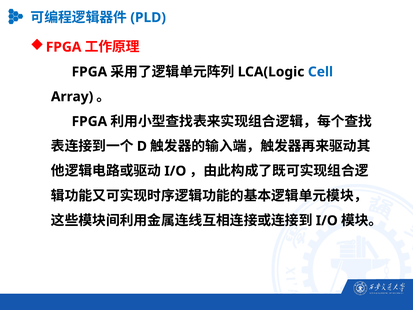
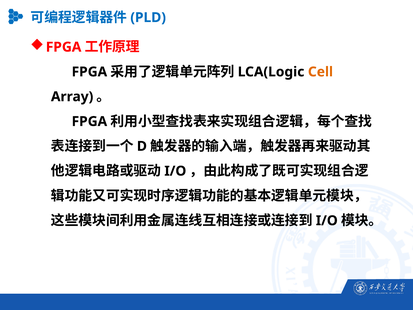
Cell colour: blue -> orange (321, 72)
